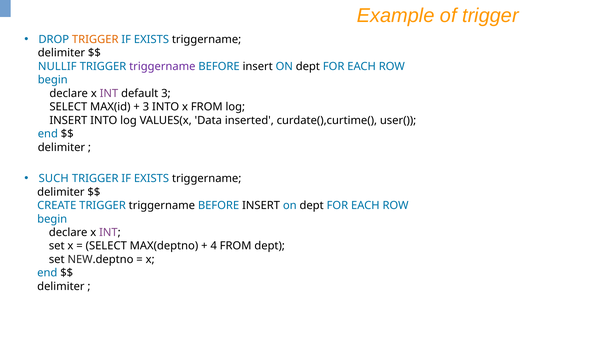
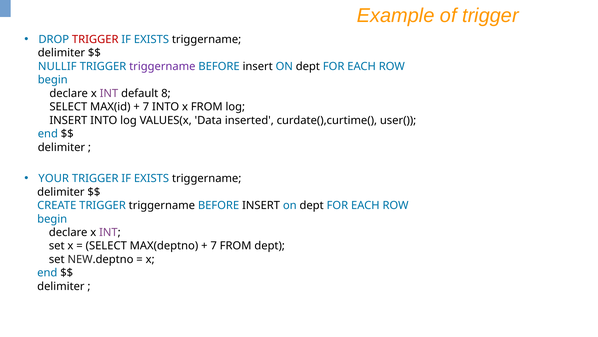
TRIGGER colour: orange -> red (95, 39)
default 3: 3 -> 8 (166, 93)
3: 3 -> 7 (146, 107)
SUCH: SUCH -> YOUR (54, 178)
4: 4 -> 7 (214, 245)
